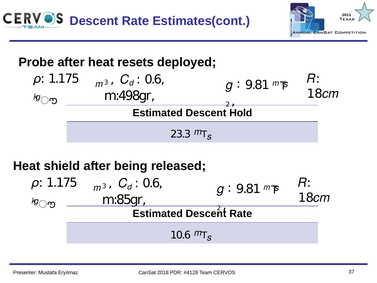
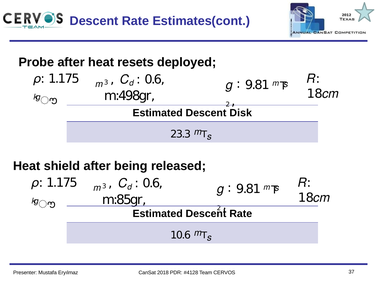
Hold: Hold -> Disk (241, 113)
